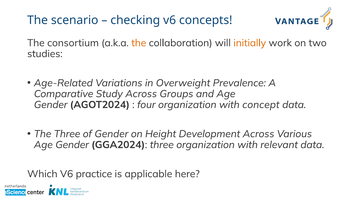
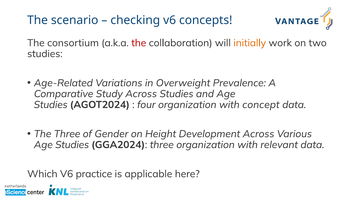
the colour: orange -> red (139, 43)
Across Groups: Groups -> Studies (177, 94)
Gender: Gender -> Studies (51, 105)
Gender: Gender -> Studies (72, 145)
